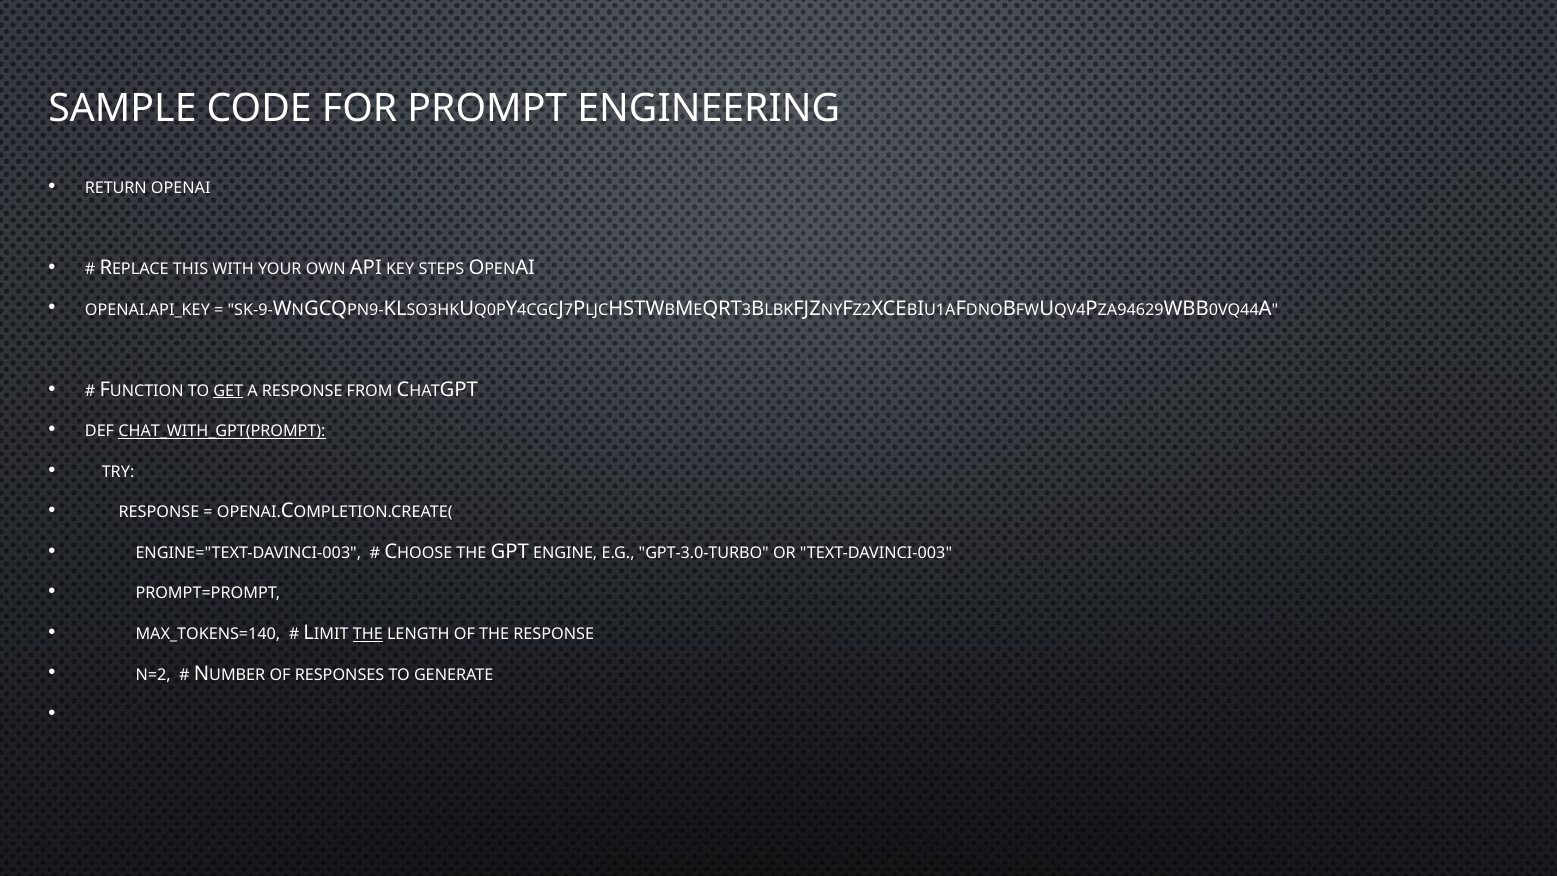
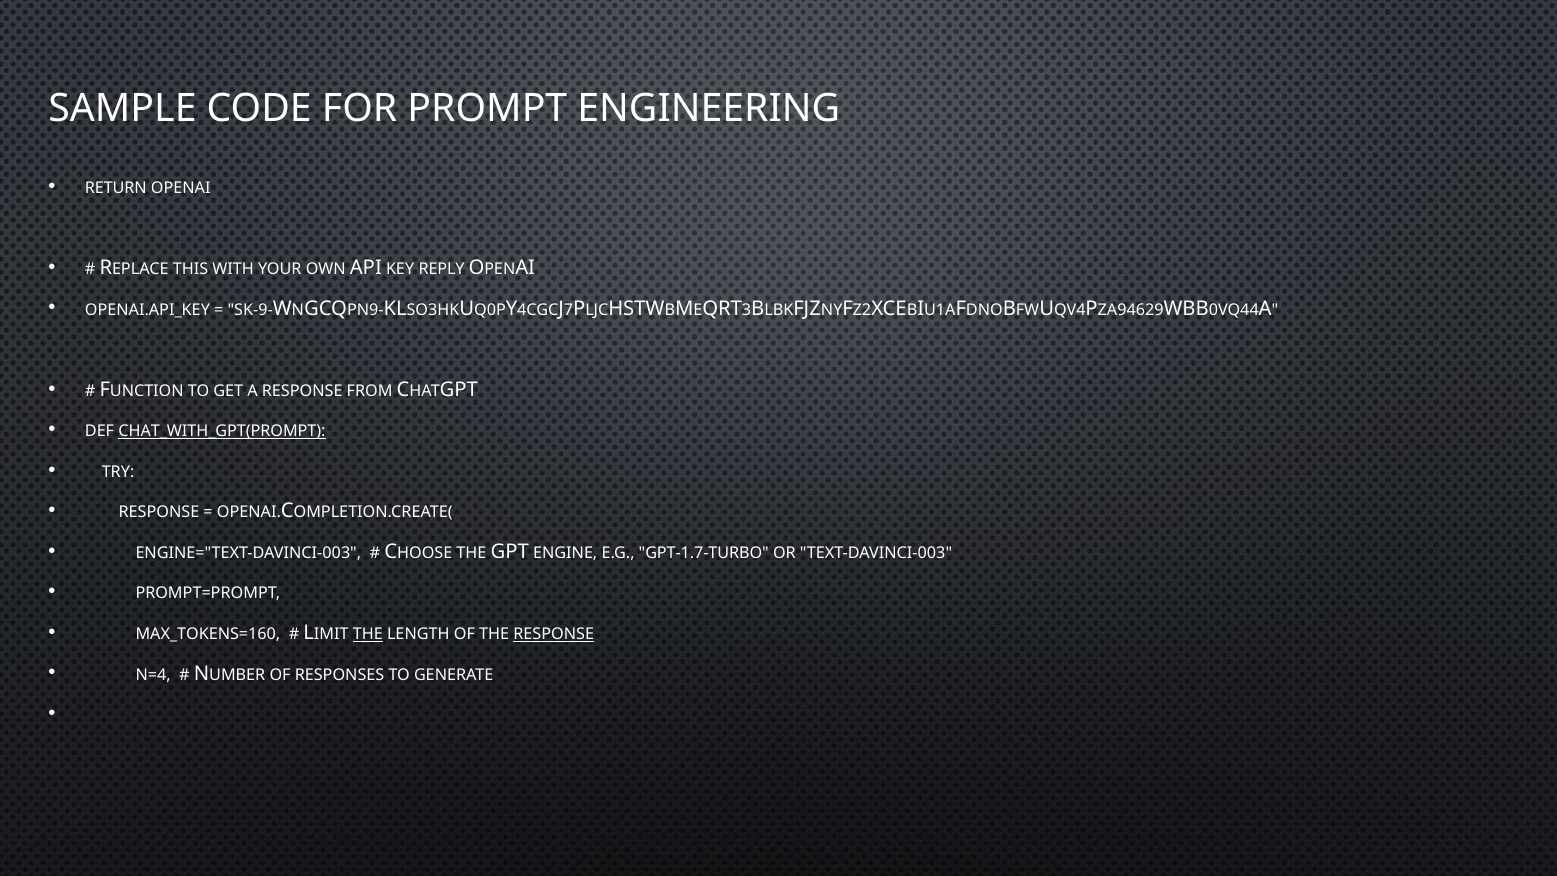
STEPS: STEPS -> REPLY (442, 269)
GET underline: present -> none (228, 391)
GPT-3.0-TURBO: GPT-3.0-TURBO -> GPT-1.7-TURBO (704, 553)
MAX_TOKENS=140: MAX_TOKENS=140 -> MAX_TOKENS=160 (208, 634)
RESPONSE underline: none -> present (554, 634)
N=2: N=2 -> N=4 (153, 675)
